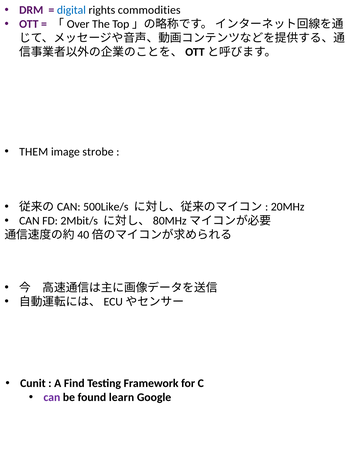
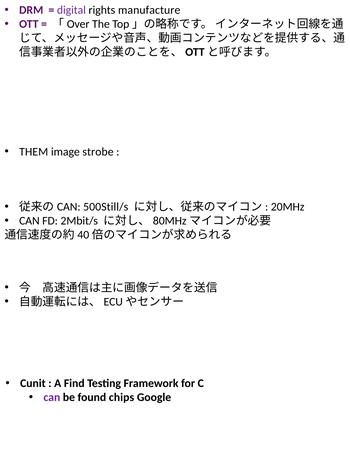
digital colour: blue -> purple (71, 10)
commodities: commodities -> manufacture (149, 10)
500Like/s: 500Like/s -> 500Still/s (106, 207)
learn: learn -> chips (122, 397)
